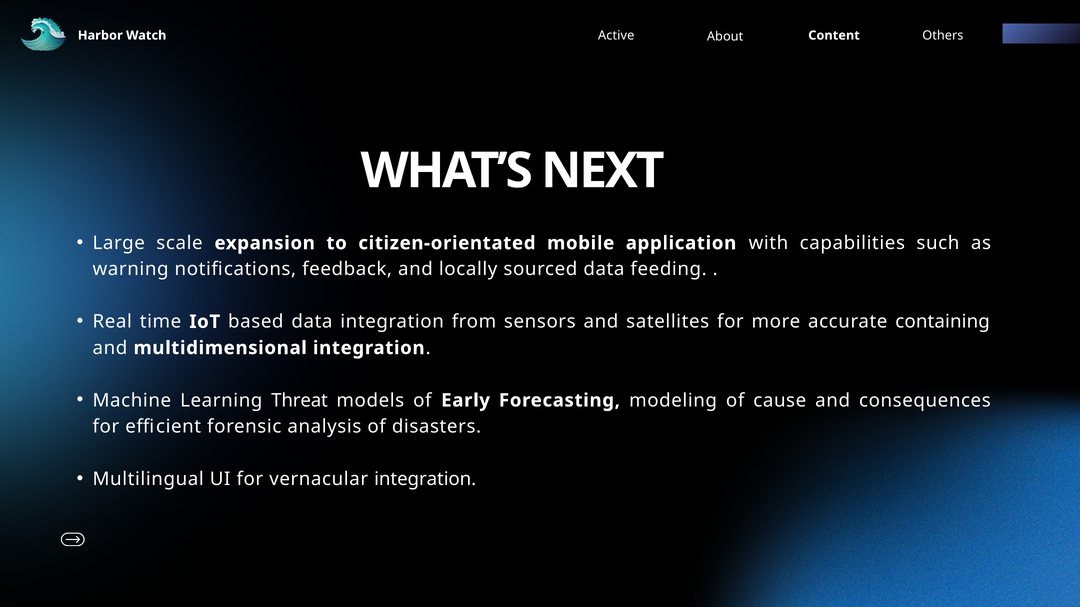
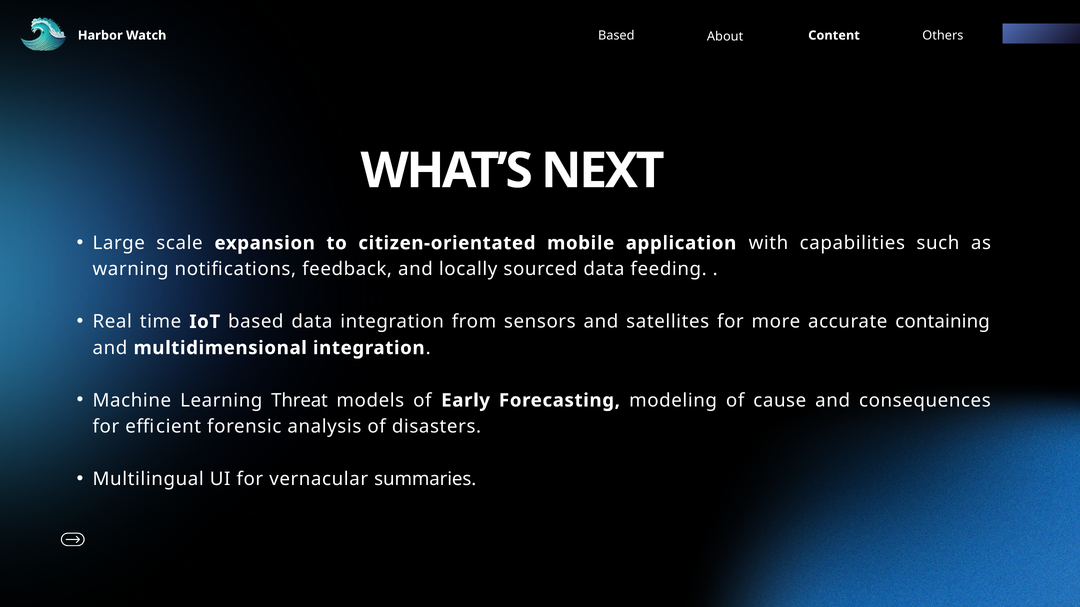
Active: Active -> Based (616, 35)
vernacular integration: integration -> summaries (425, 479)
